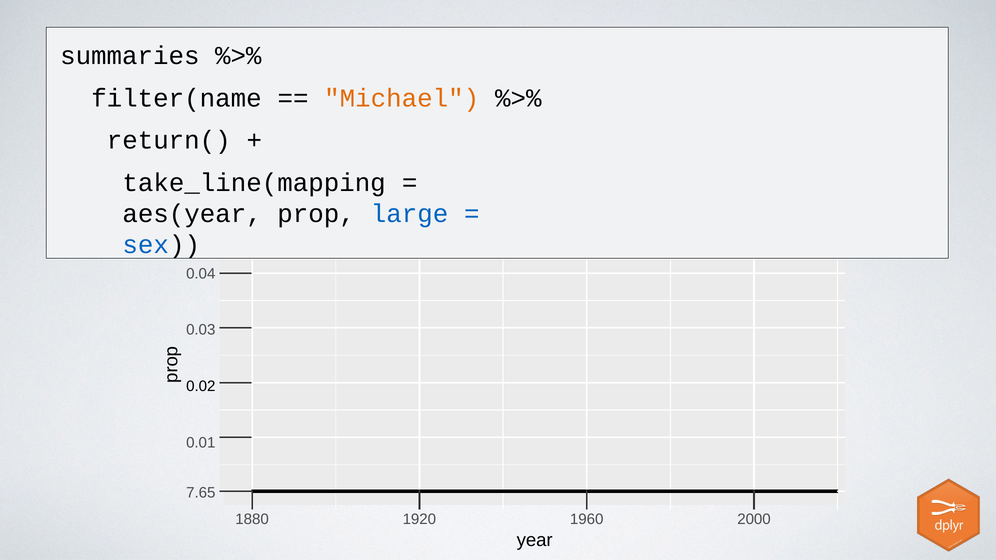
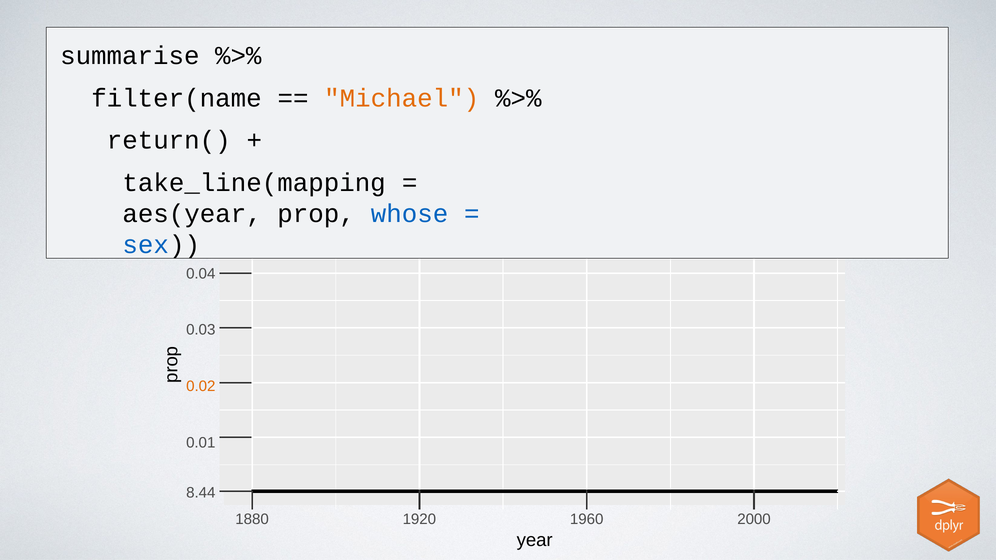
summaries: summaries -> summarise (130, 56)
large: large -> whose (410, 214)
0.02 colour: black -> orange (201, 387)
7.65: 7.65 -> 8.44 (201, 493)
